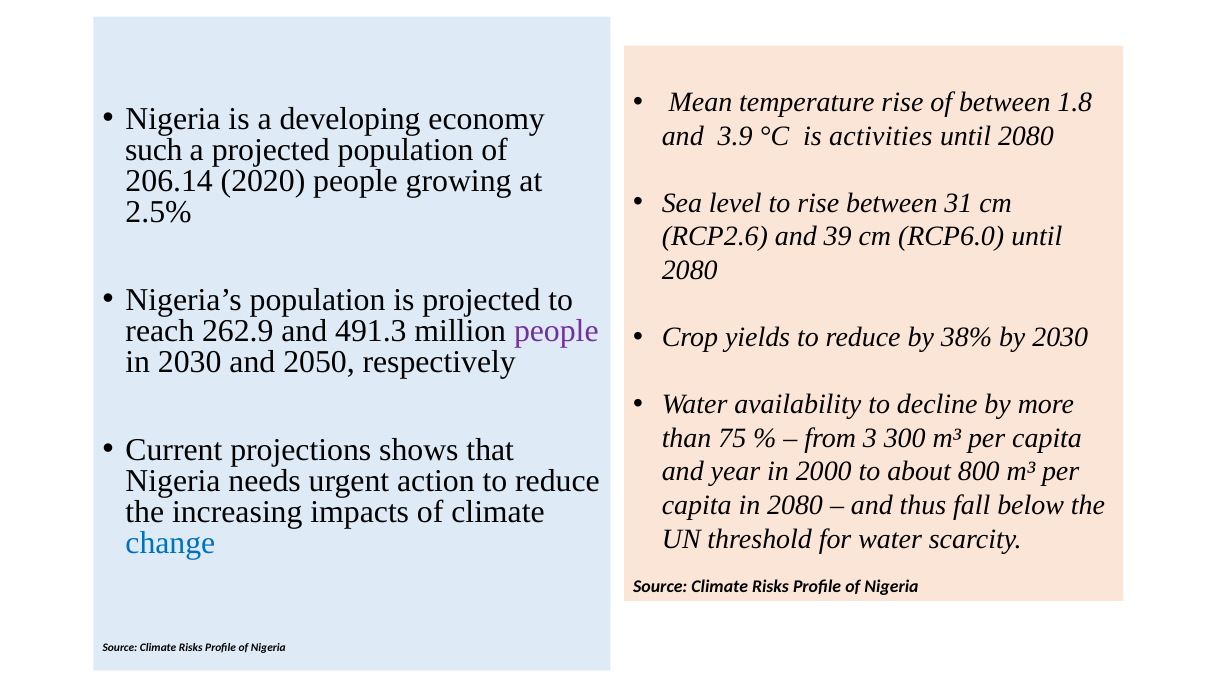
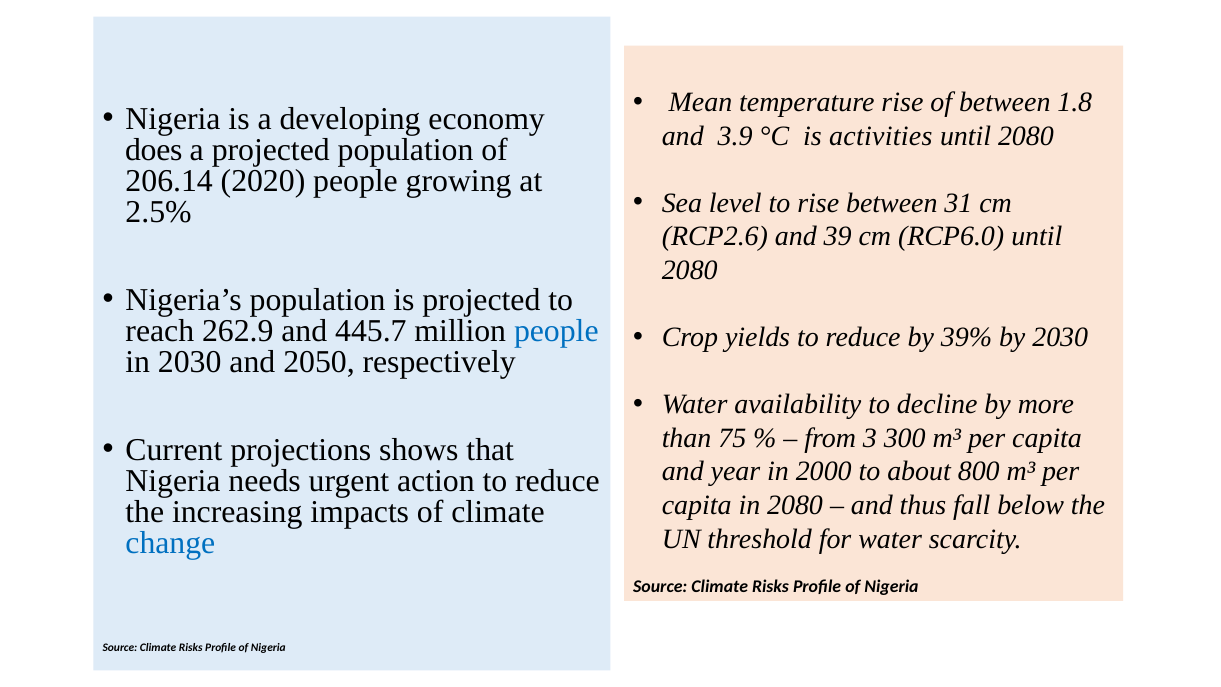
such: such -> does (154, 150)
491.3: 491.3 -> 445.7 (371, 331)
people colour: purple -> blue (556, 331)
38%: 38% -> 39% (967, 337)
